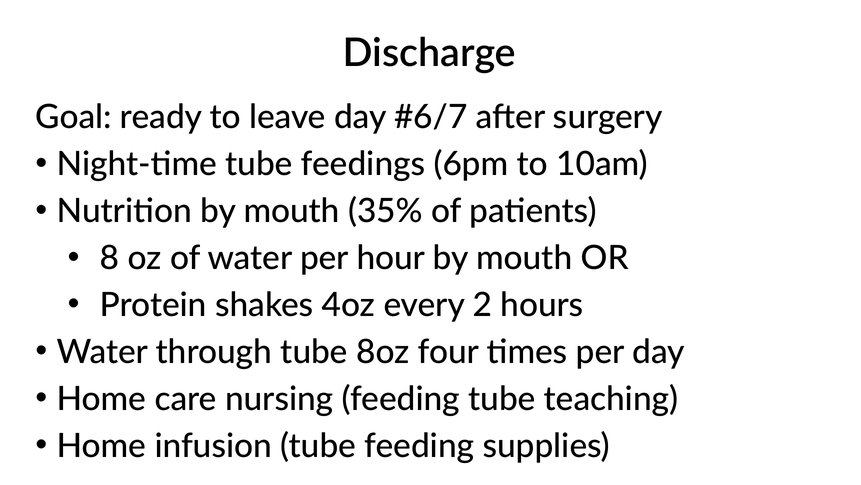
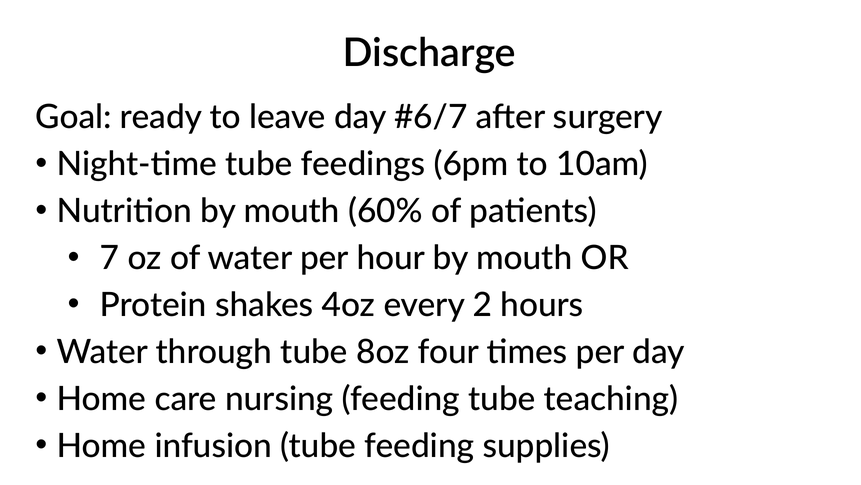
35%: 35% -> 60% (385, 211)
8: 8 -> 7 (110, 258)
